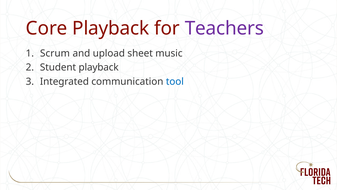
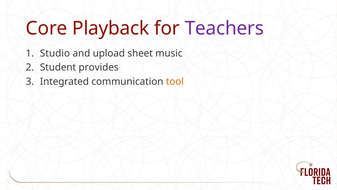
Scrum: Scrum -> Studio (55, 53)
Student playback: playback -> provides (99, 67)
tool colour: blue -> orange (175, 81)
